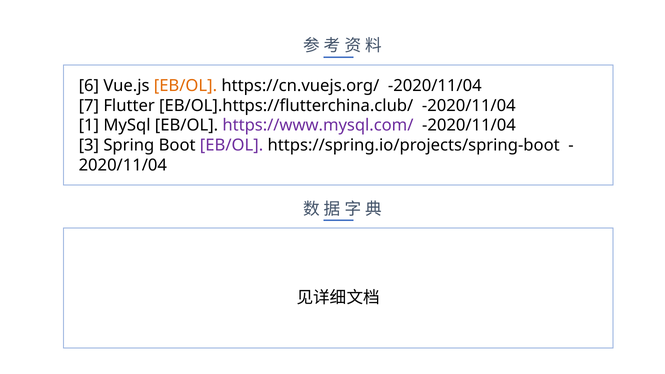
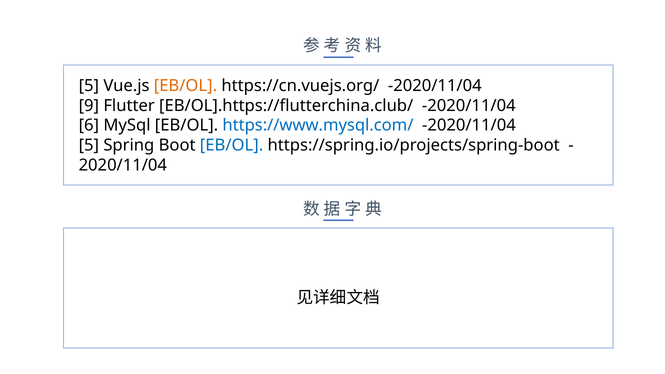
6: 6 -> 5 (89, 86)
7: 7 -> 9 (89, 106)
1: 1 -> 6 (89, 125)
https://www.mysql.com/ colour: purple -> blue (318, 125)
3: 3 -> 5 (89, 145)
EB/OL colour: purple -> blue (232, 145)
